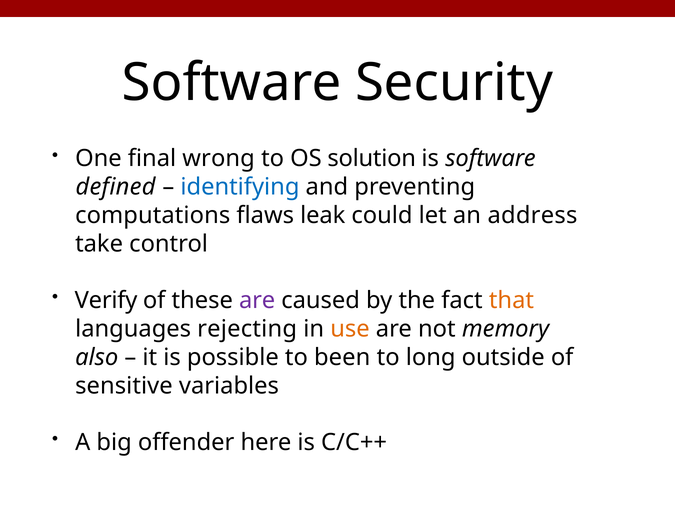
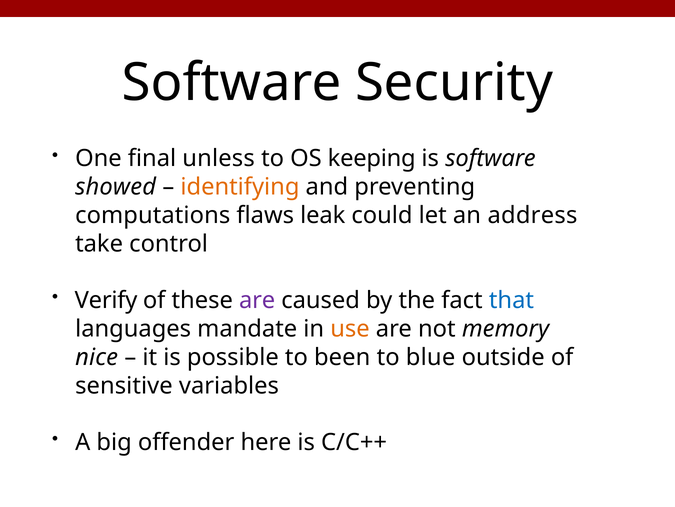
wrong: wrong -> unless (219, 158)
solution: solution -> keeping (372, 158)
defined: defined -> showed (116, 187)
identifying colour: blue -> orange (240, 187)
that colour: orange -> blue (511, 300)
rejecting: rejecting -> mandate (247, 328)
also: also -> nice (97, 357)
long: long -> blue (431, 357)
